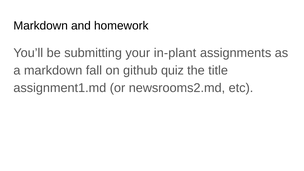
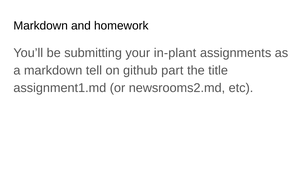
fall: fall -> tell (94, 70)
quiz: quiz -> part (172, 70)
